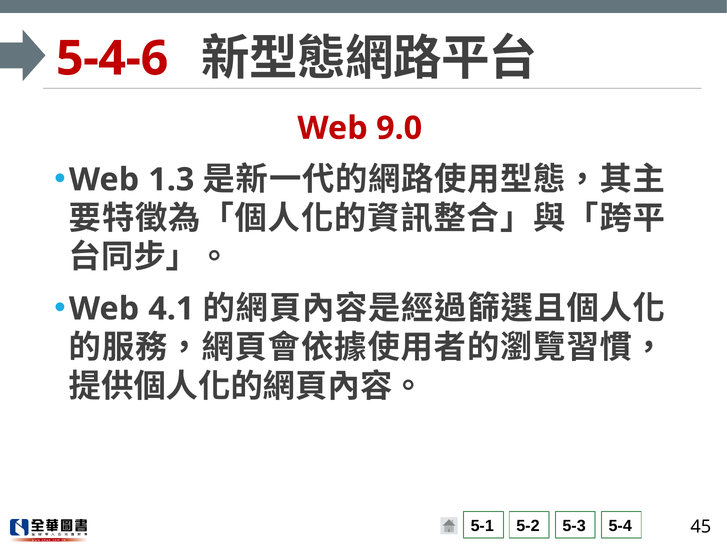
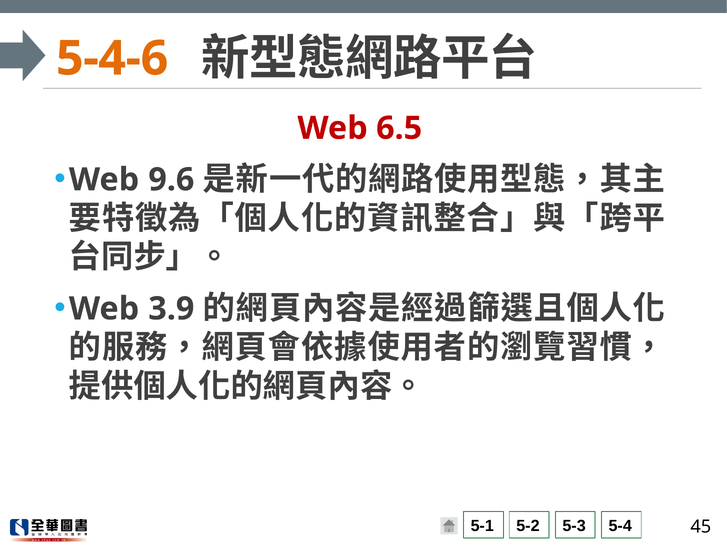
5-4-6 colour: red -> orange (112, 59)
9.0: 9.0 -> 6.5 (399, 128)
1.3: 1.3 -> 9.6 (171, 180)
4.1: 4.1 -> 3.9 (171, 309)
